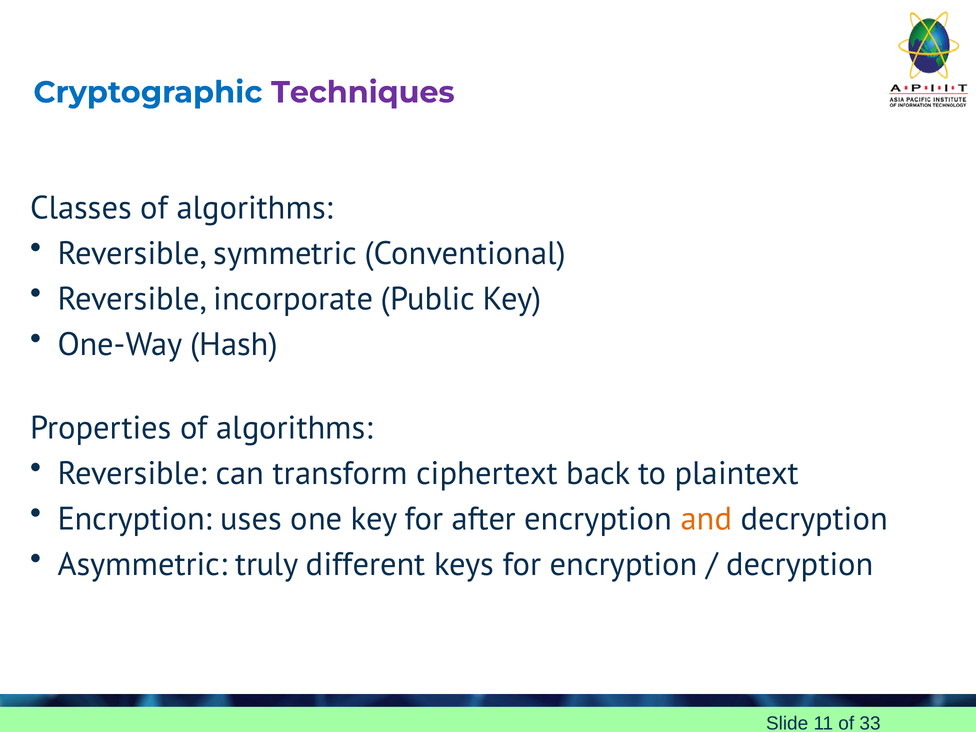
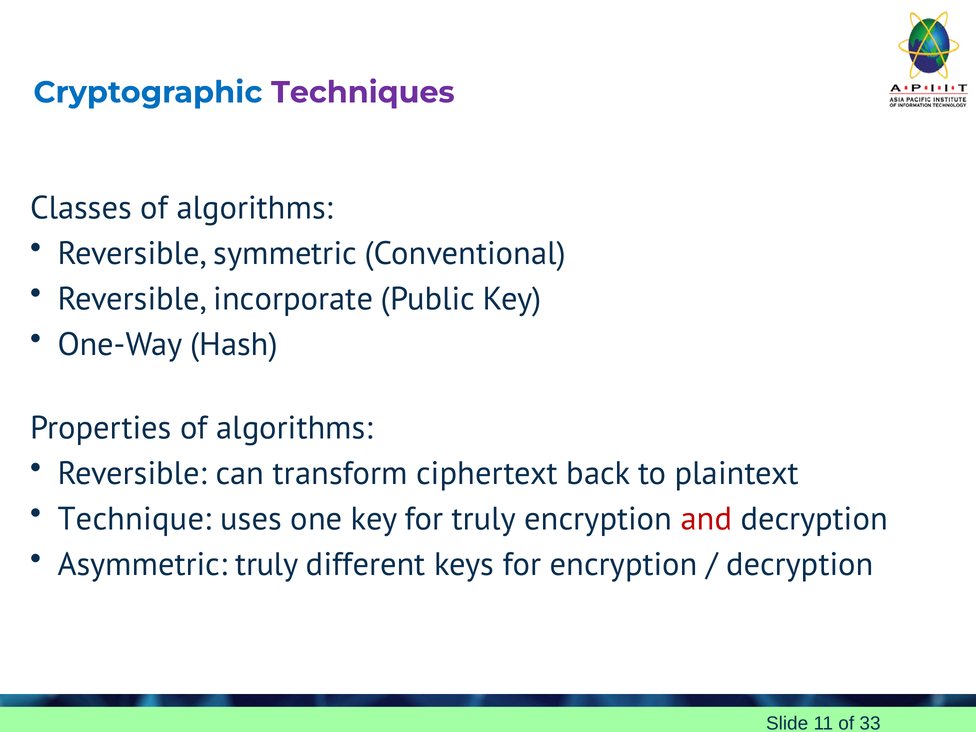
Encryption: Encryption -> Technique (135, 519)
for after: after -> truly (484, 519)
and colour: orange -> red (706, 519)
